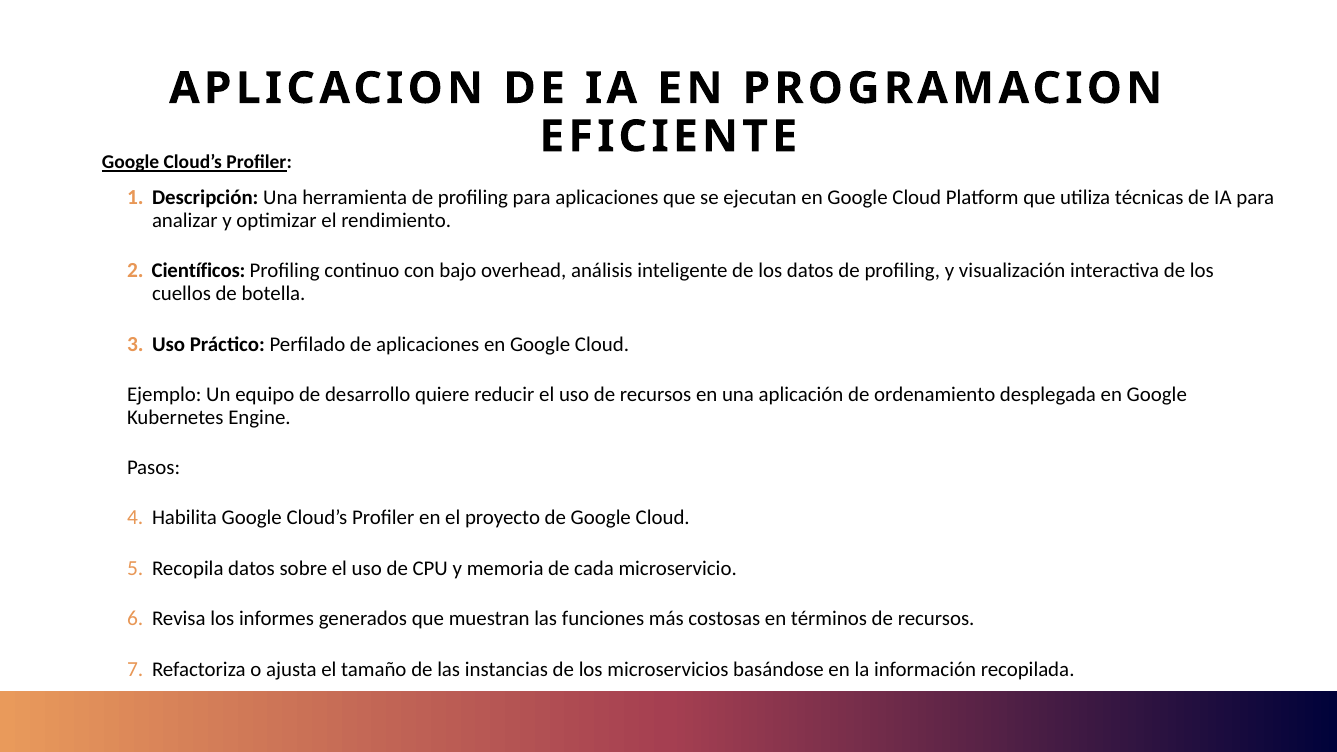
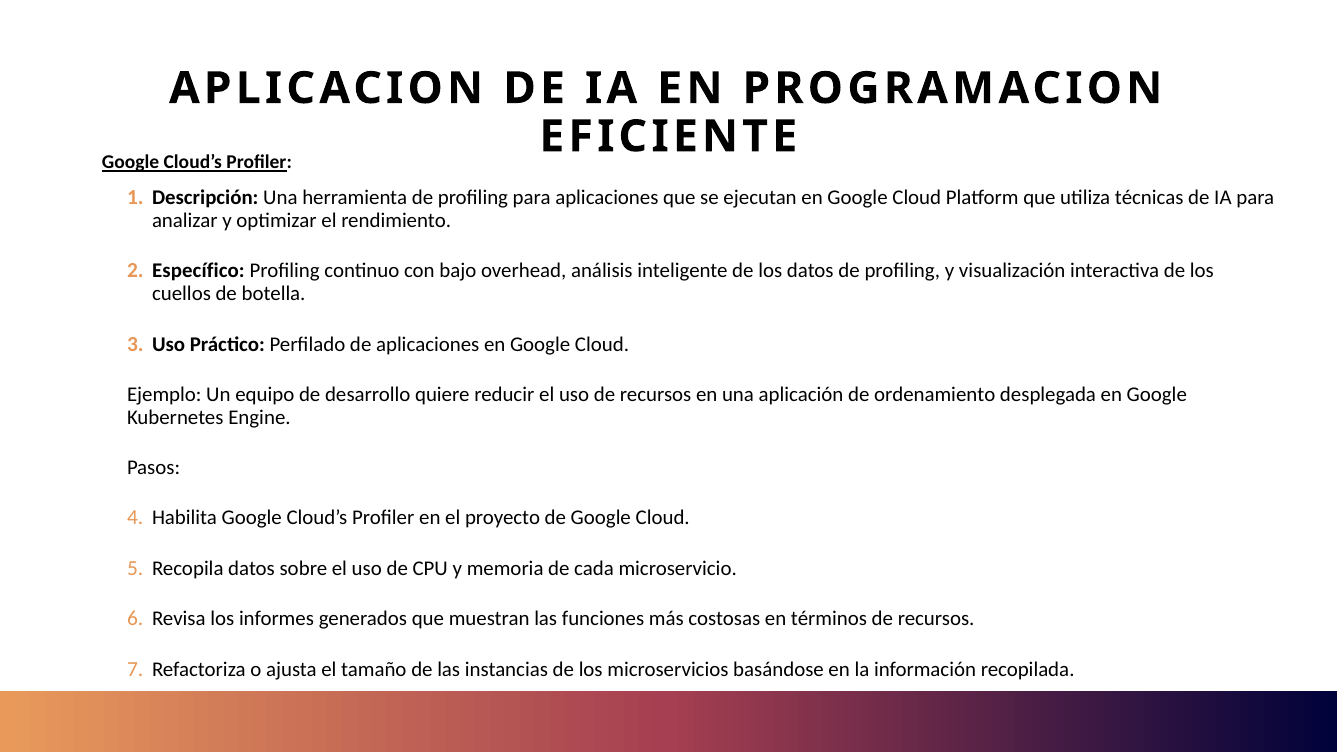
Científicos: Científicos -> Específico (198, 271)
